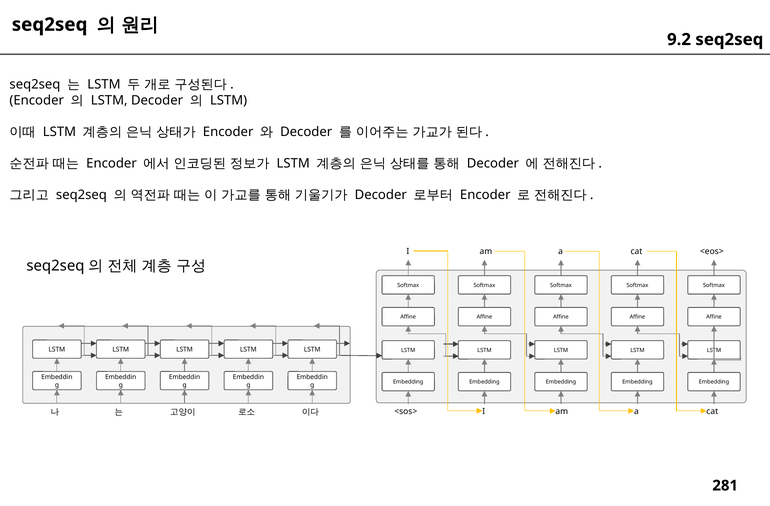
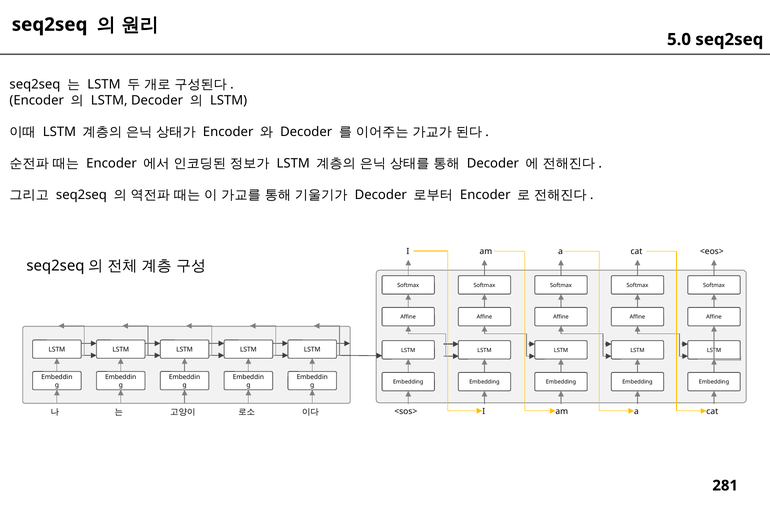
9.2: 9.2 -> 5.0 (679, 39)
